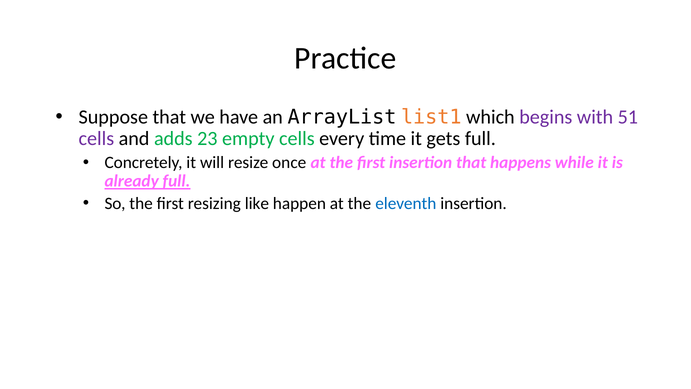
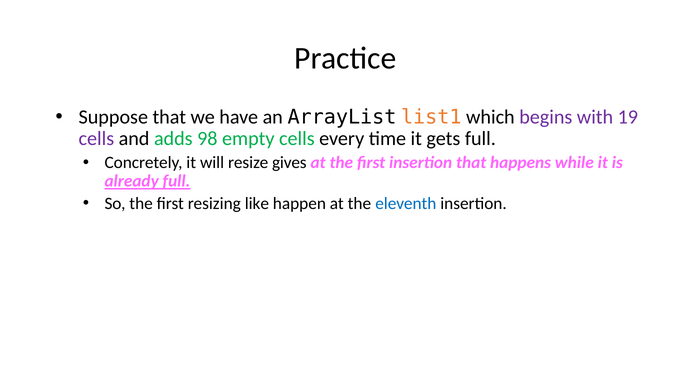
51: 51 -> 19 (628, 117)
23: 23 -> 98 (207, 139)
once: once -> gives (289, 162)
